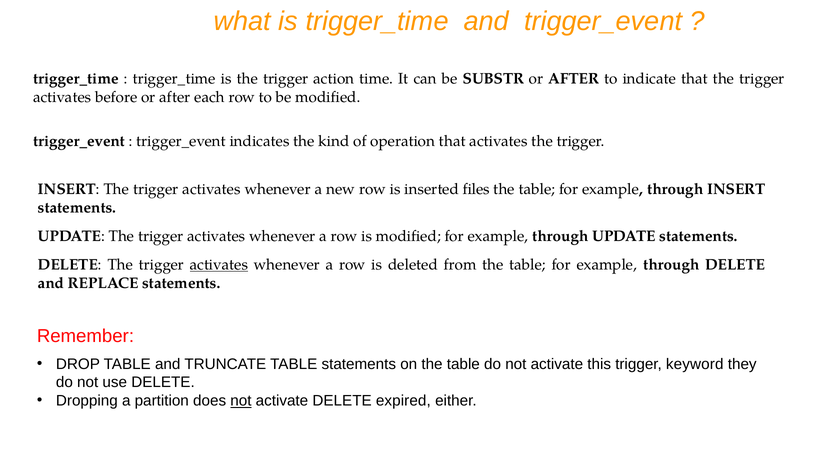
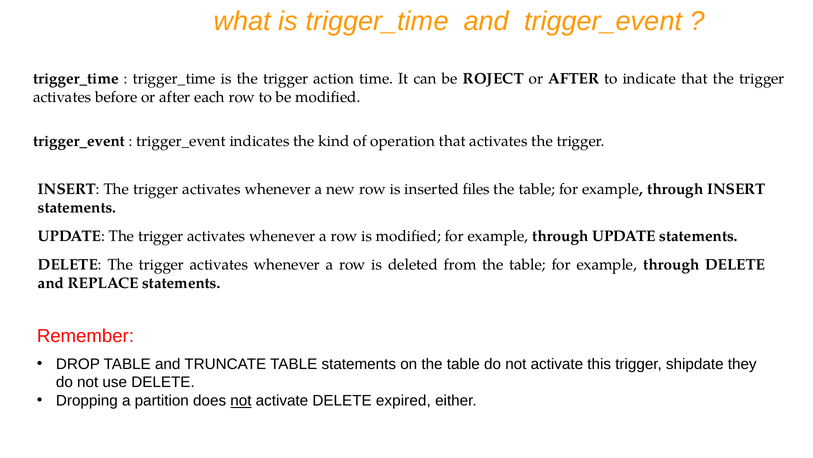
SUBSTR: SUBSTR -> ROJECT (493, 79)
activates underline: present -> none (219, 264)
keyword: keyword -> shipdate (695, 364)
